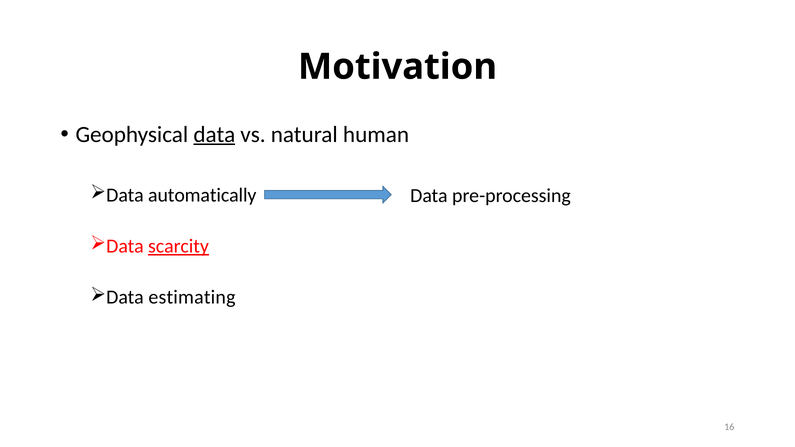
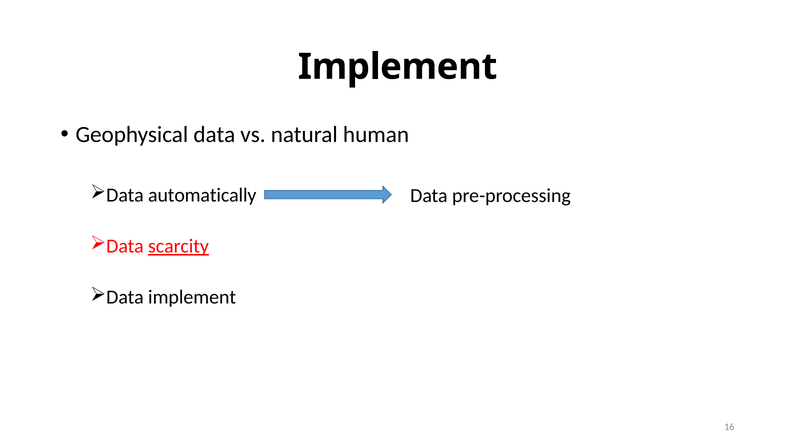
Motivation: Motivation -> Implement (398, 67)
data underline: present -> none (214, 134)
Data estimating: estimating -> implement (192, 298)
